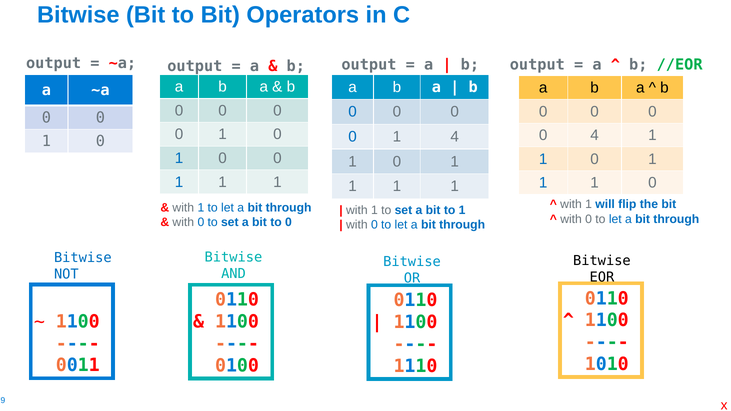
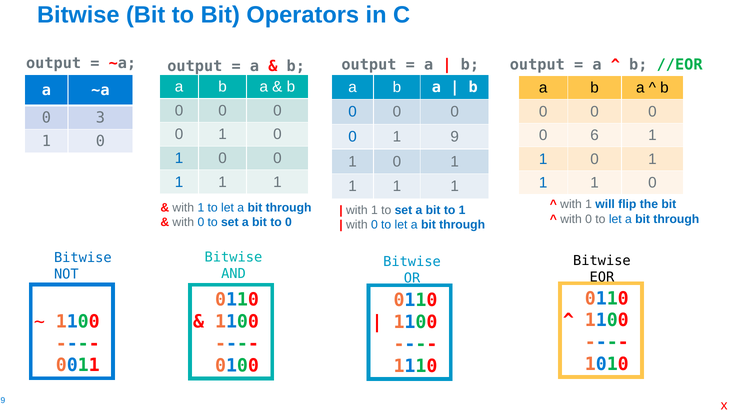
0: 0 -> 3 (100, 118)
0 4: 4 -> 6 (595, 135)
1 4: 4 -> 9 (455, 137)
